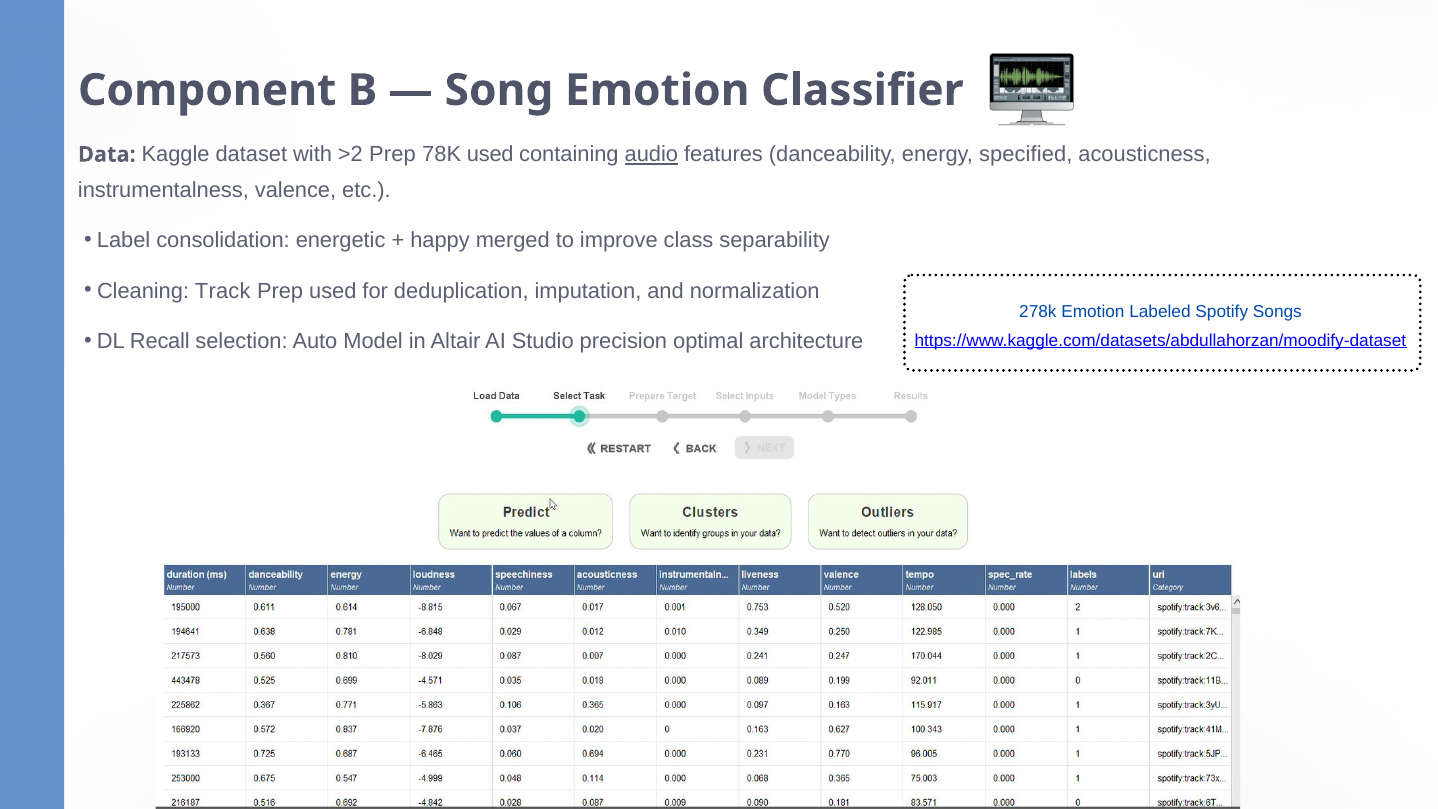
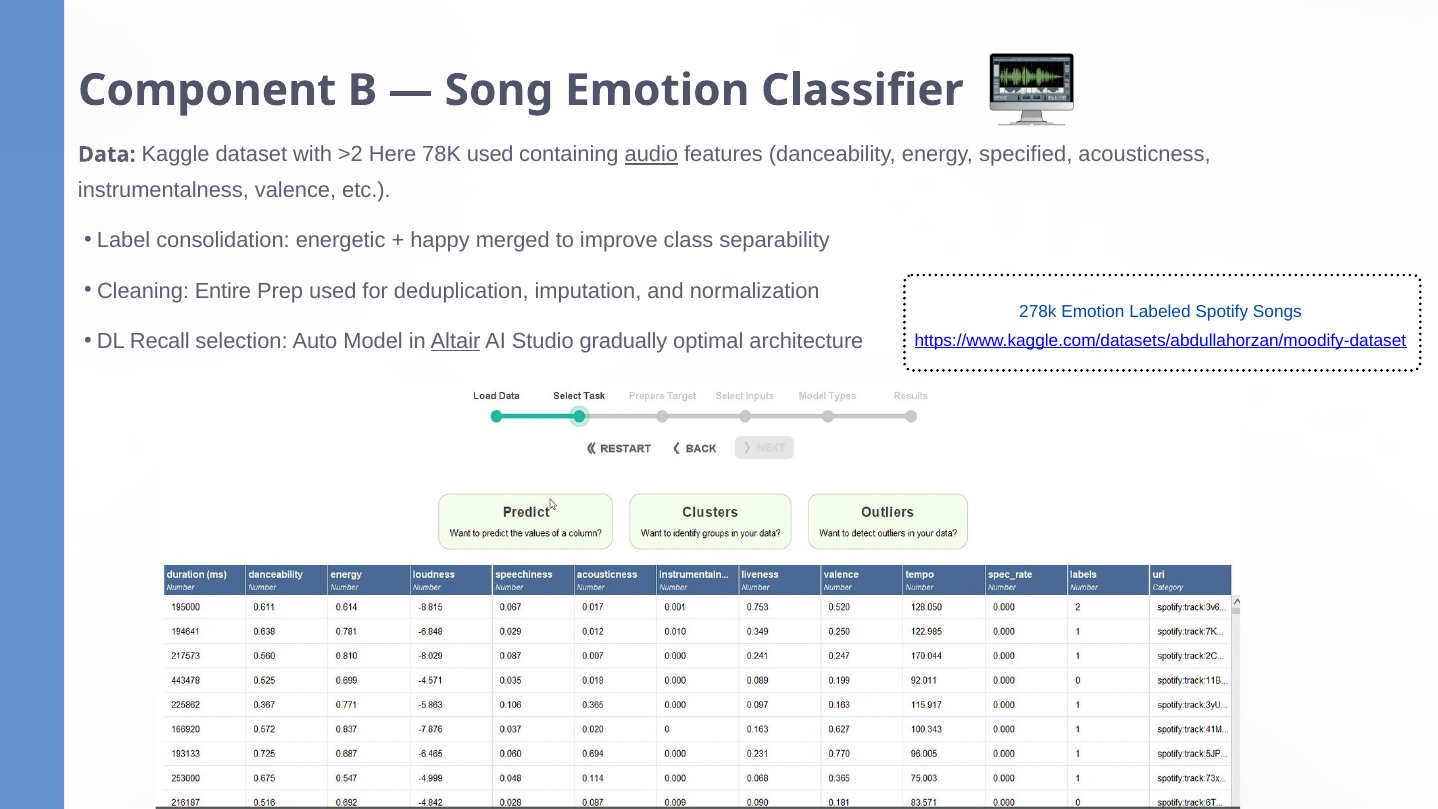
>2 Prep: Prep -> Here (393, 154)
Track: Track -> Entire (223, 291)
Altair underline: none -> present (456, 341)
precision: precision -> gradually (623, 341)
